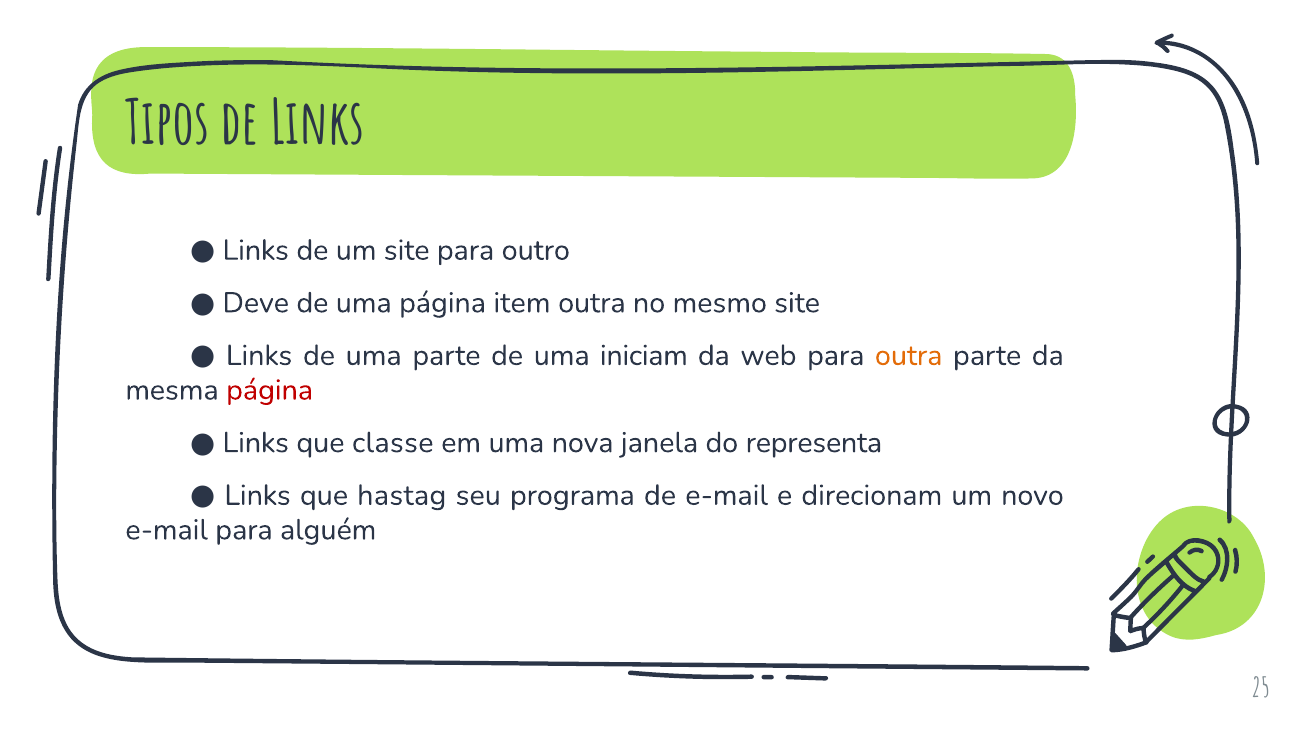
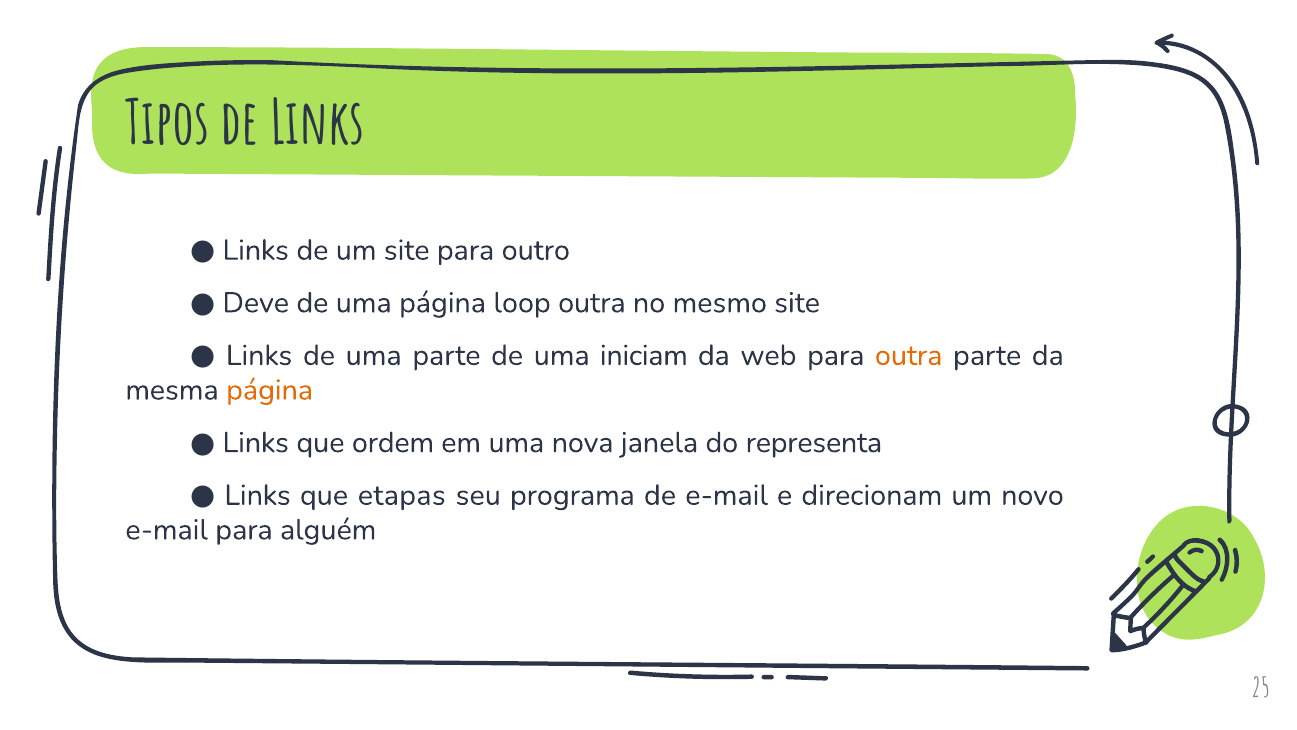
item: item -> loop (522, 303)
página colour: red -> orange (270, 390)
classe: classe -> ordem (393, 442)
hastag: hastag -> etapas (402, 495)
